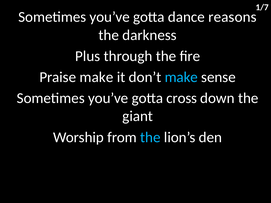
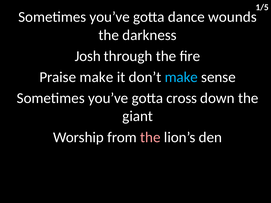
1/7: 1/7 -> 1/5 (262, 7)
reasons: reasons -> wounds (232, 17)
Plus: Plus -> Josh (88, 56)
the colour: light blue -> pink (150, 137)
